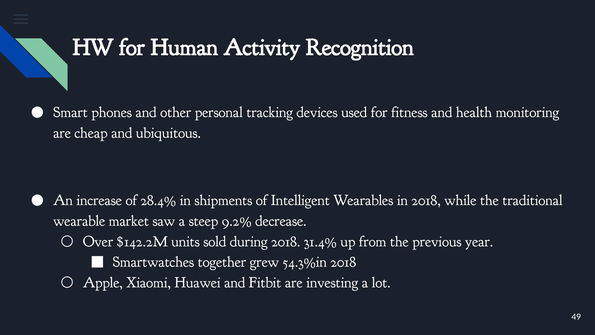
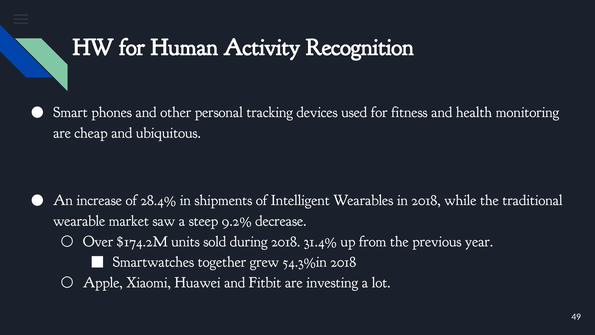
$142.2M: $142.2M -> $174.2M (142, 241)
